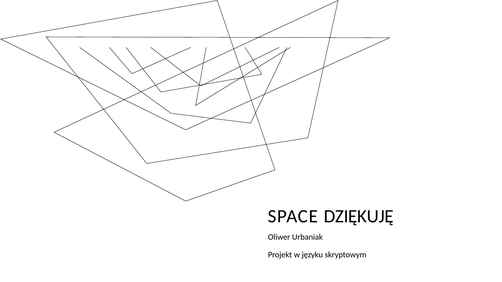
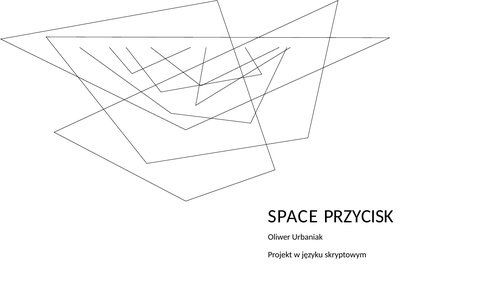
DZIĘKUJĘ: DZIĘKUJĘ -> PRZYCISK (359, 217)
